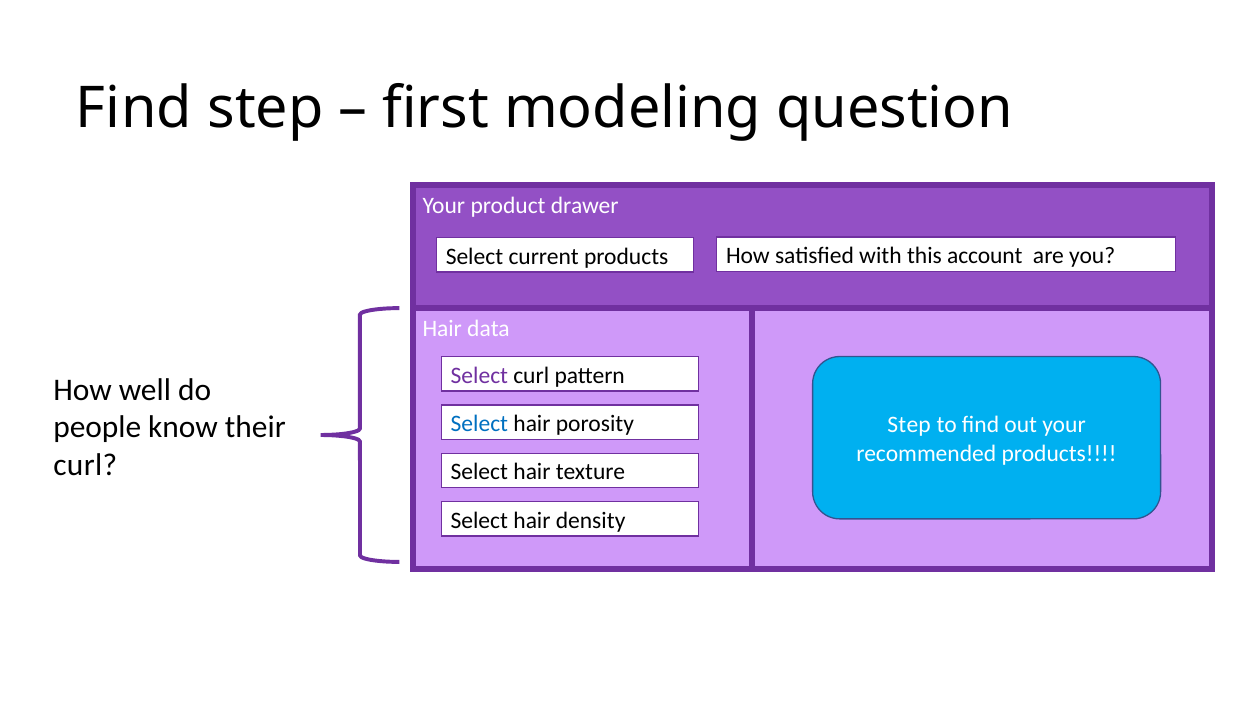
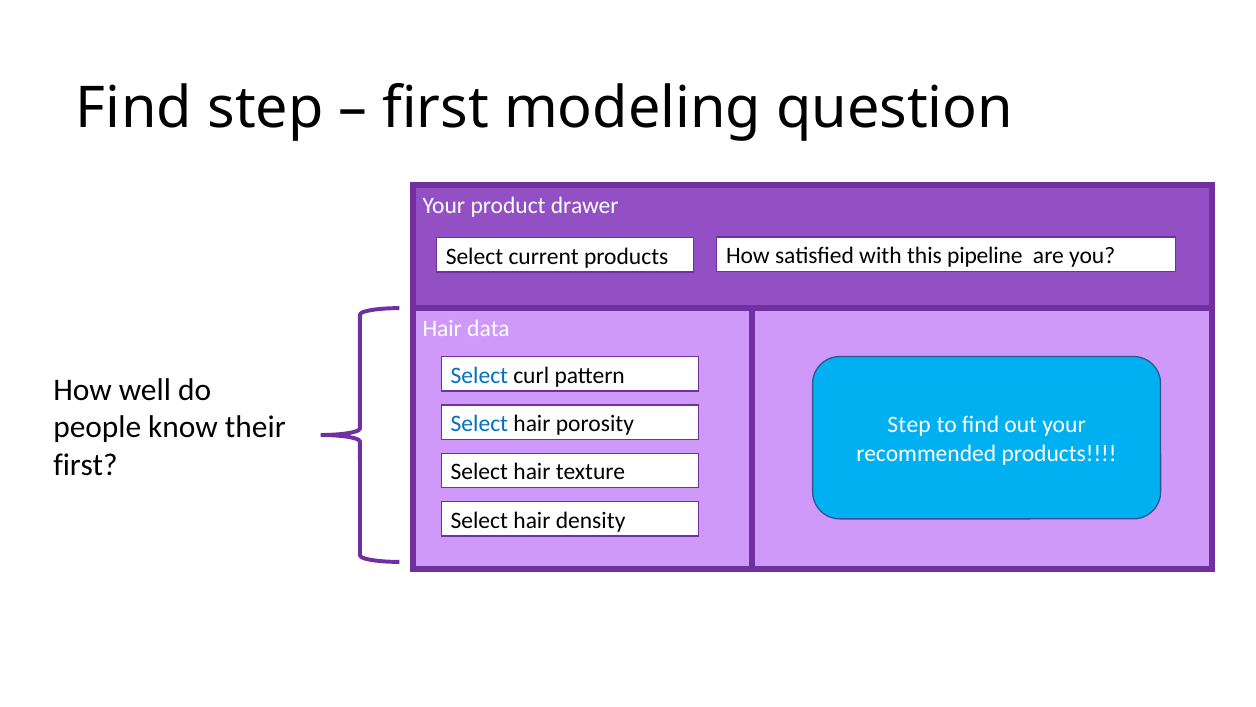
account: account -> pipeline (985, 256)
Select colour: purple -> blue (479, 375)
curl: curl -> first (85, 465)
